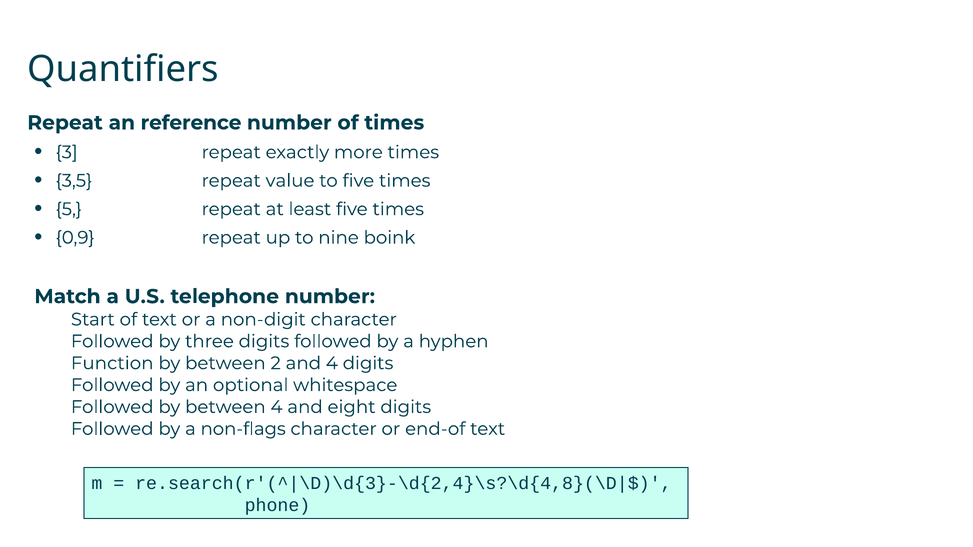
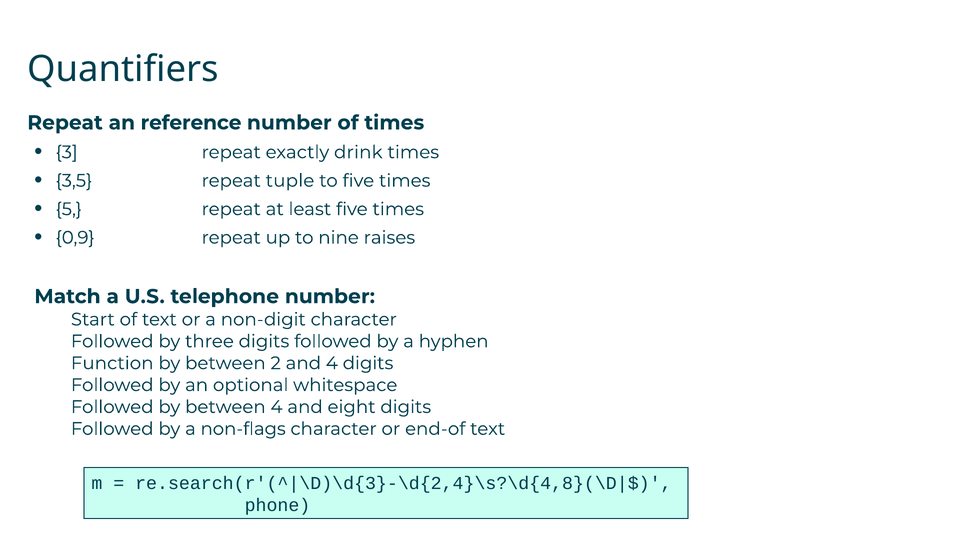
more: more -> drink (358, 152)
value: value -> tuple (290, 181)
boink: boink -> raises (389, 238)
